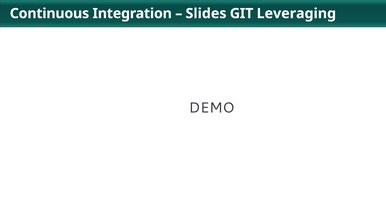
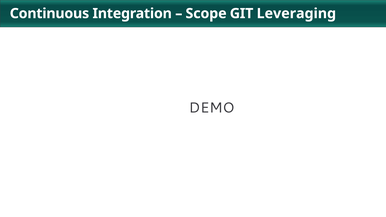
Slides: Slides -> Scope (206, 13)
